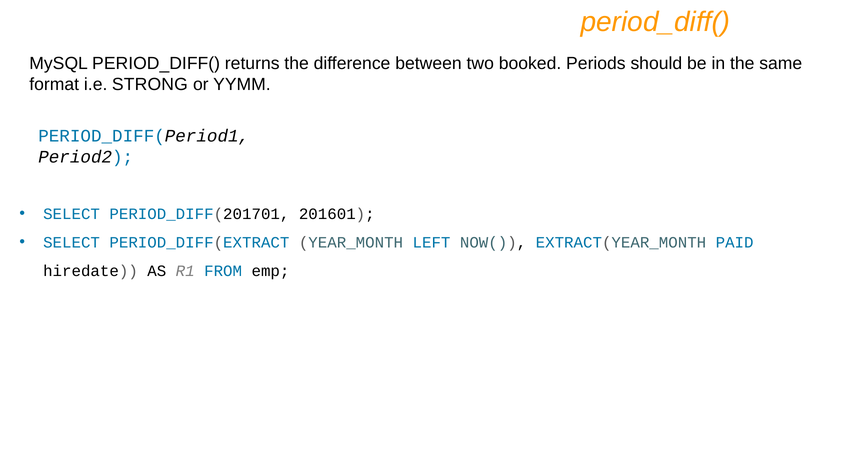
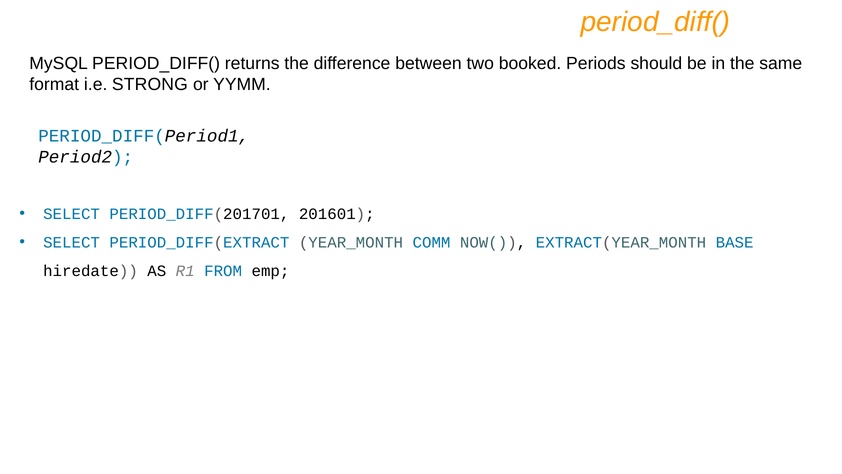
LEFT: LEFT -> COMM (432, 242)
PAID: PAID -> BASE (735, 242)
